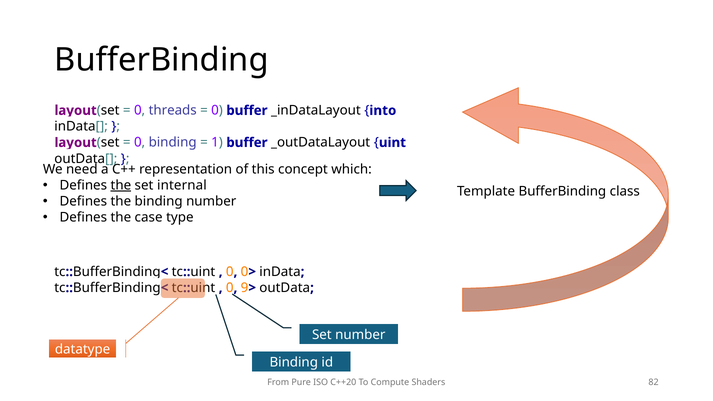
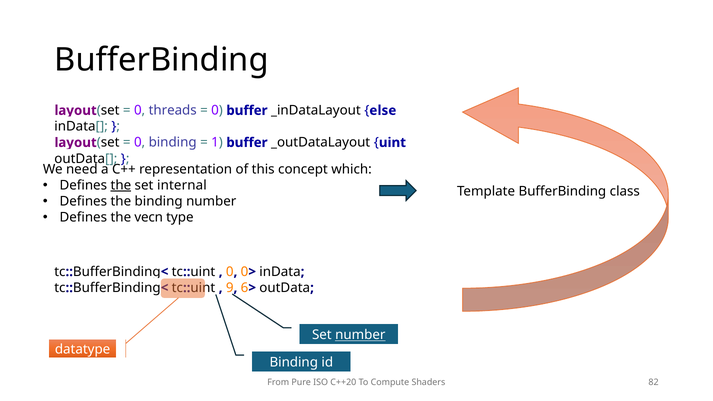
into: into -> else (383, 110)
case: case -> vecn (149, 217)
0: 0 -> 9 (230, 288)
9: 9 -> 6 (245, 288)
number underline: none -> present (360, 335)
